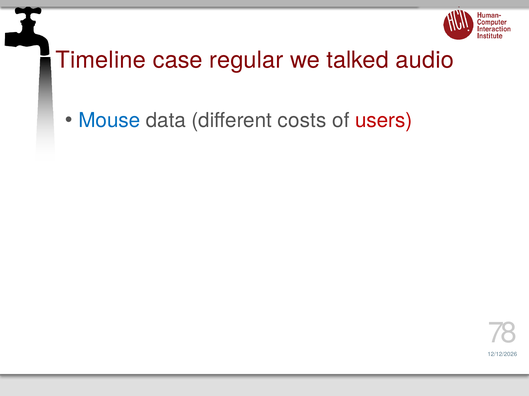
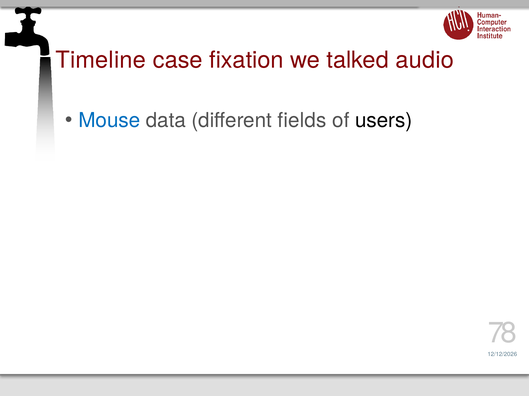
regular: regular -> fixation (246, 60)
costs: costs -> fields (302, 121)
users colour: red -> black (384, 121)
